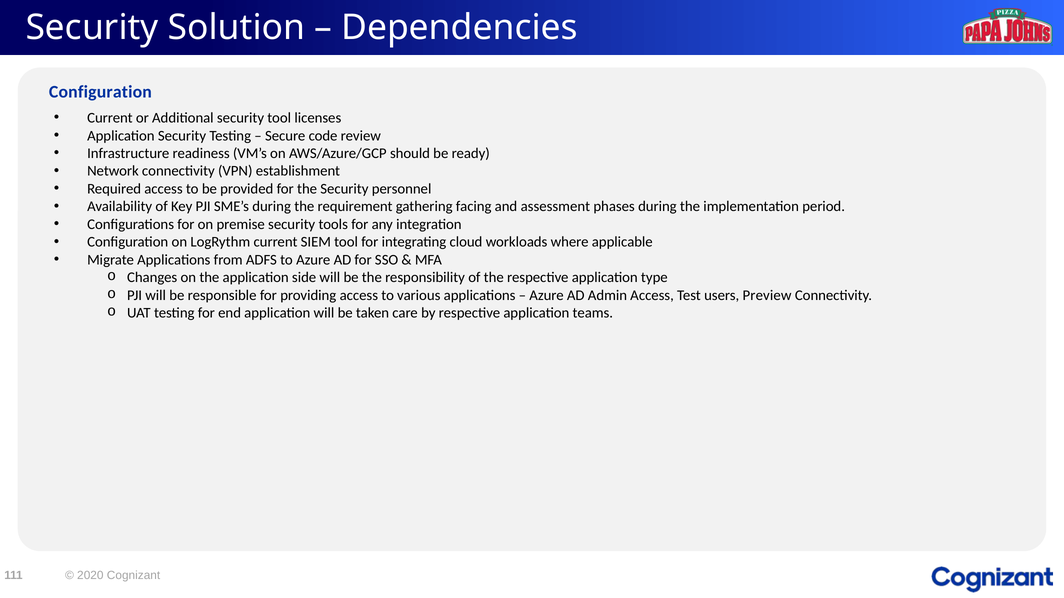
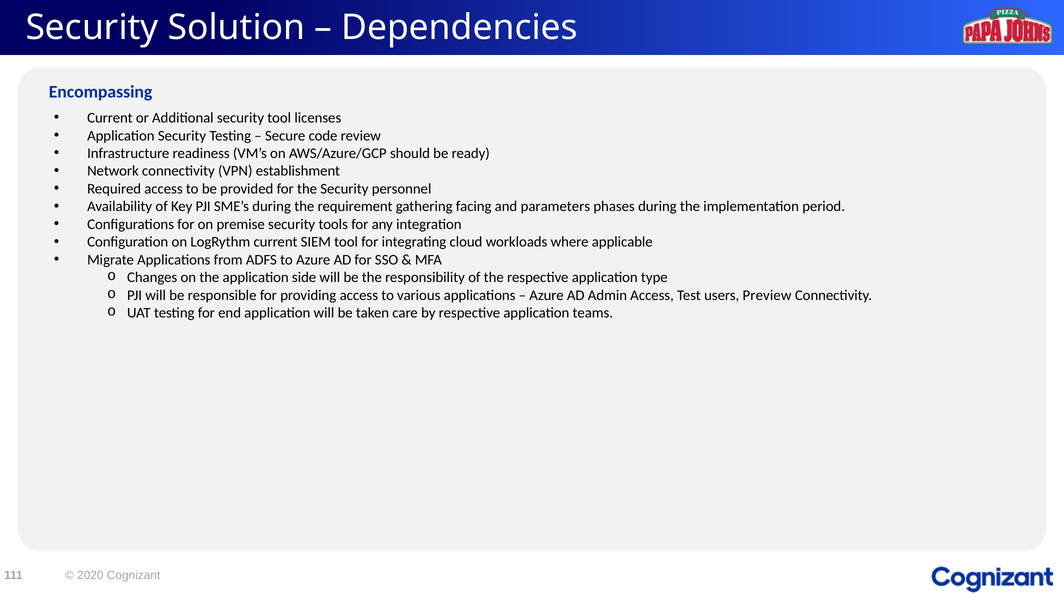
Configuration: Configuration -> Encompassing (101, 92)
assessment: assessment -> parameters (555, 207)
